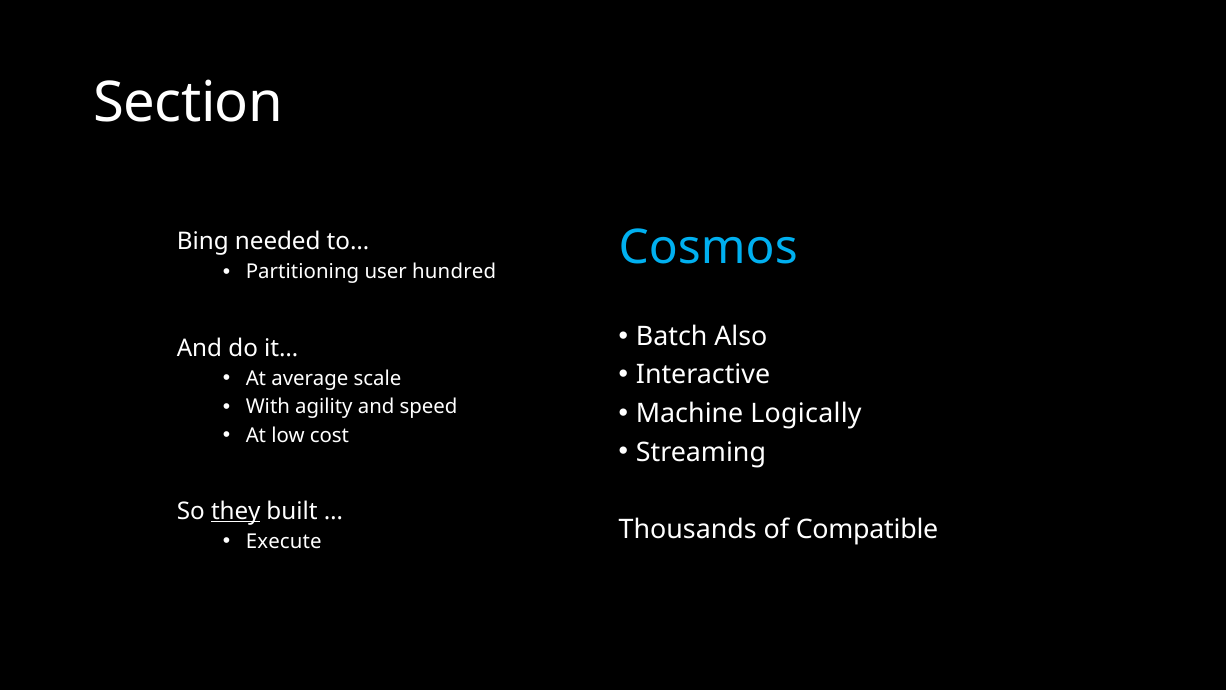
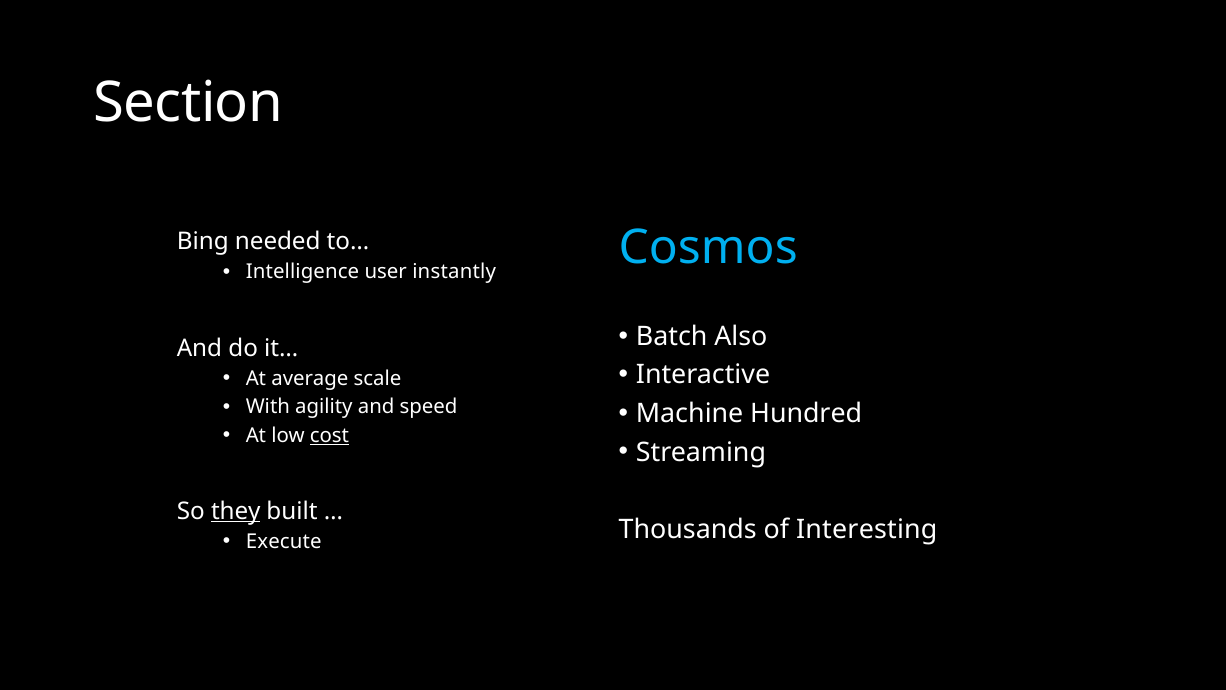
Partitioning: Partitioning -> Intelligence (303, 272)
hundred: hundred -> instantly (454, 272)
Logically: Logically -> Hundred (806, 413)
cost underline: none -> present (329, 435)
Compatible: Compatible -> Interesting (867, 529)
